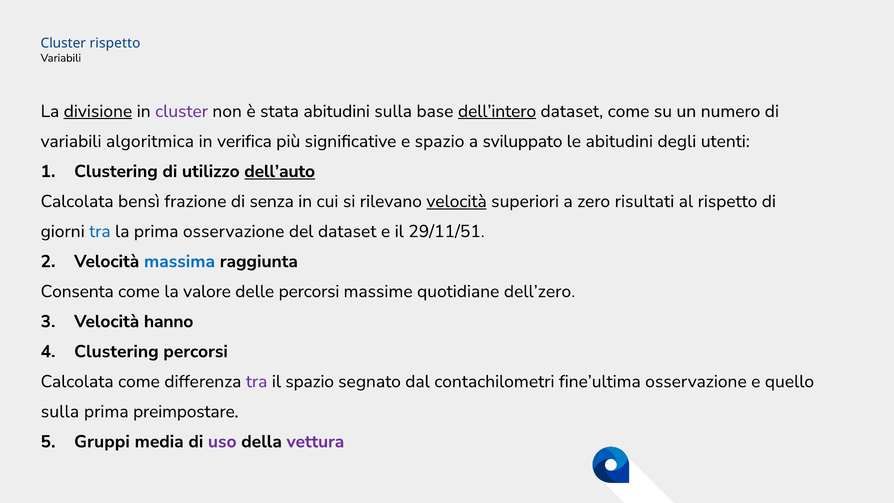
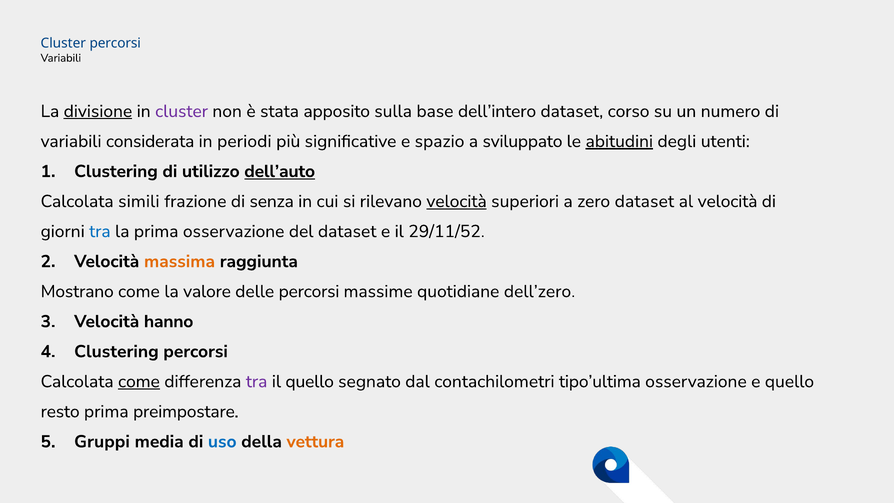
Cluster rispetto: rispetto -> percorsi (115, 43)
stata abitudini: abitudini -> apposito (337, 111)
dell’intero underline: present -> none (497, 111)
dataset come: come -> corso (629, 111)
algoritmica: algoritmica -> considerata (150, 141)
verifica: verifica -> periodi (244, 141)
abitudini underline: none -> present (619, 141)
bensì: bensì -> simili (139, 201)
zero risultati: risultati -> dataset (644, 201)
al rispetto: rispetto -> velocità (728, 201)
29/11/51: 29/11/51 -> 29/11/52 (447, 231)
massima colour: blue -> orange (179, 261)
Consenta: Consenta -> Mostrano (77, 291)
come underline: none -> present (139, 381)
il spazio: spazio -> quello (310, 381)
fine’ultima: fine’ultima -> tipo’ultima (600, 381)
sulla: sulla -> resto (60, 411)
uso colour: purple -> blue (222, 441)
vettura colour: purple -> orange (315, 441)
